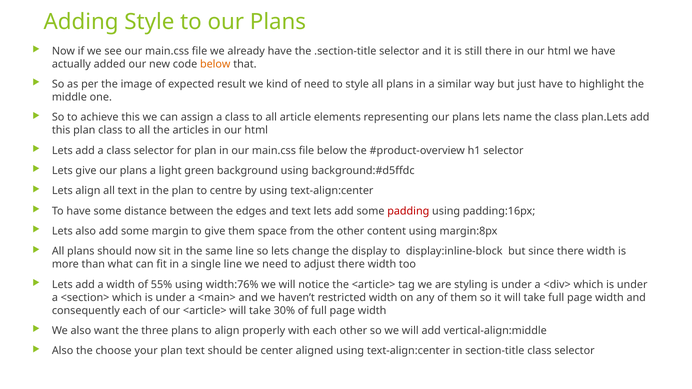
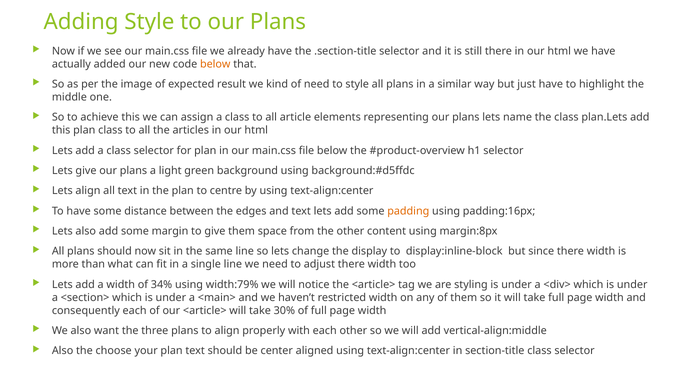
padding colour: red -> orange (408, 211)
55%: 55% -> 34% (162, 285)
width:76%: width:76% -> width:79% (232, 285)
